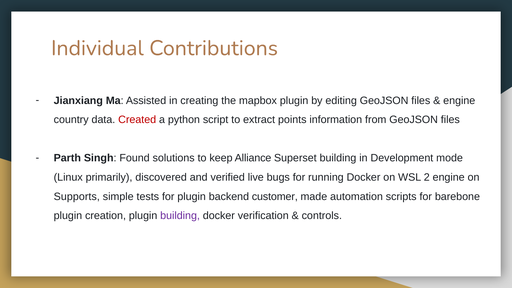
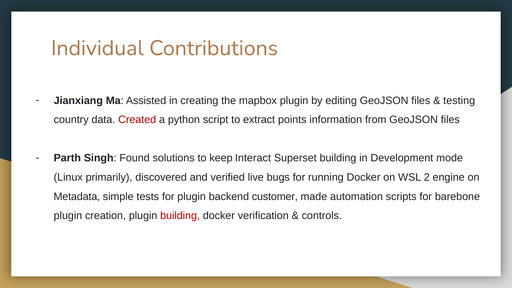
engine: engine -> testing (459, 101)
Alliance: Alliance -> Interact (253, 158)
Supports: Supports -> Metadata (77, 197)
building colour: purple -> red (180, 216)
